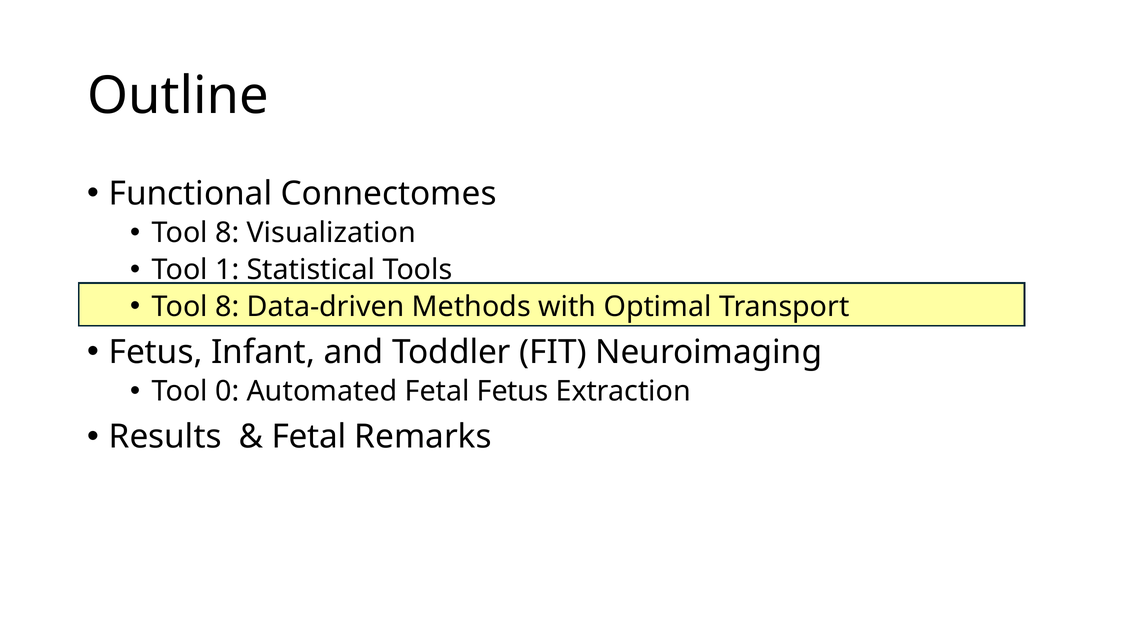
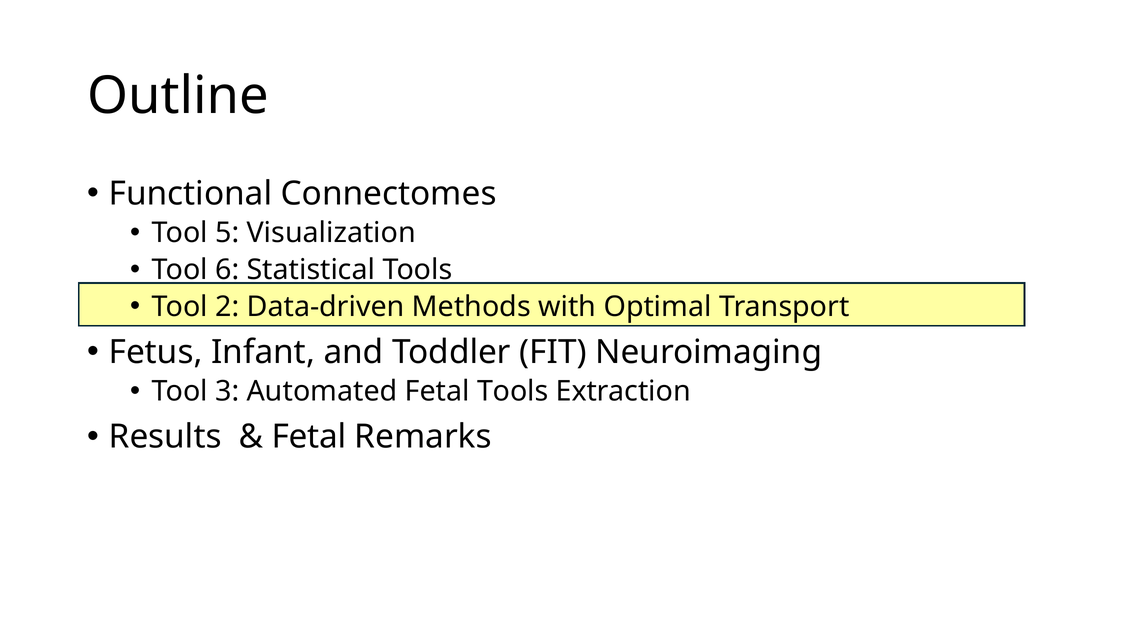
8: 8 -> 5 (227, 233)
1: 1 -> 6 (227, 270)
8: 8 -> 2 (227, 307)
0: 0 -> 3 (227, 392)
Fetal Fetus: Fetus -> Tools (513, 392)
